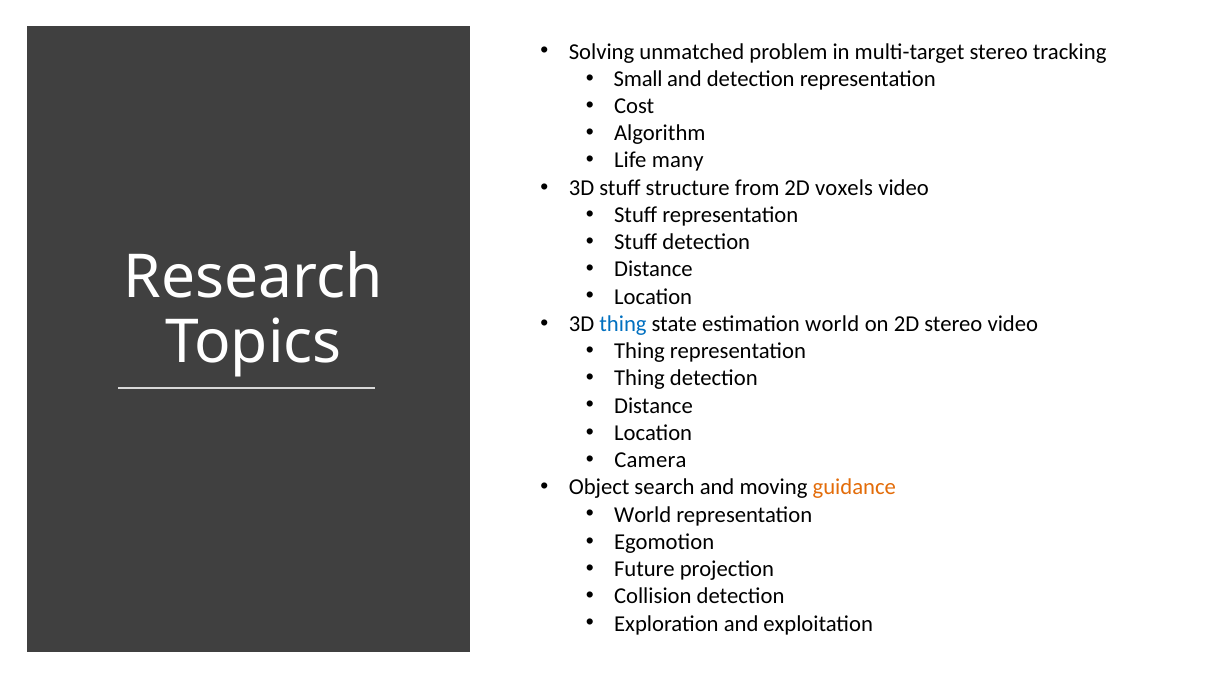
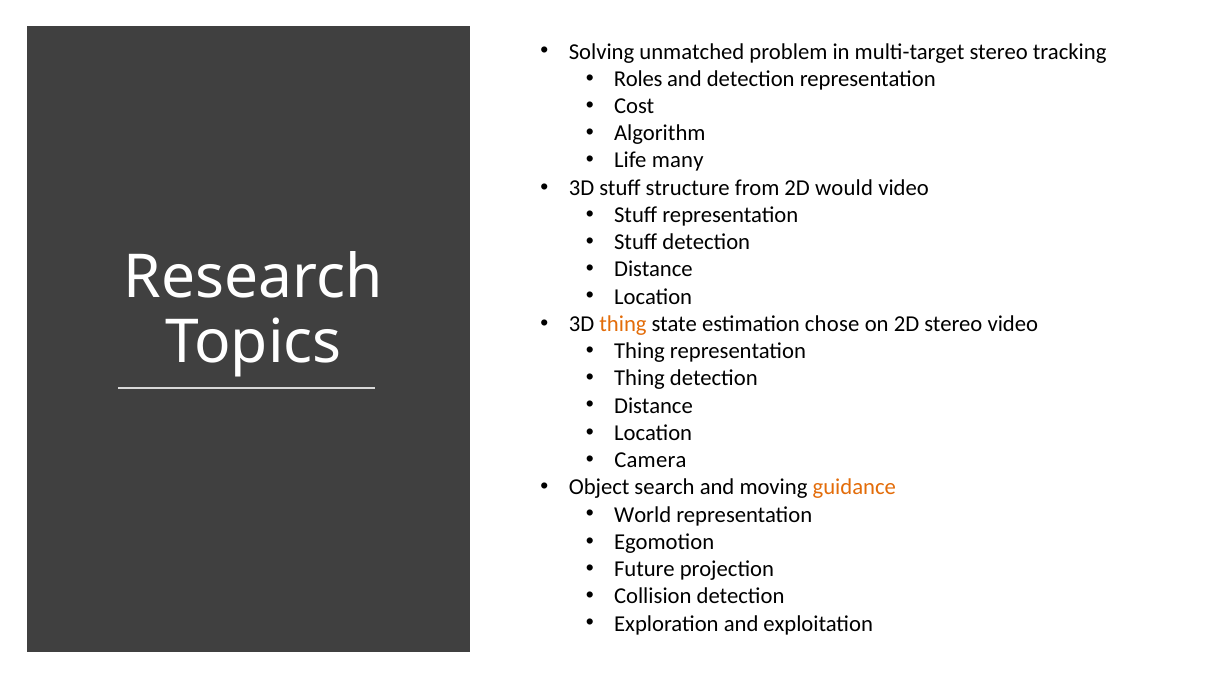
Small: Small -> Roles (638, 79)
voxels: voxels -> would (844, 188)
thing colour: blue -> orange (623, 324)
estimation world: world -> chose (832, 324)
